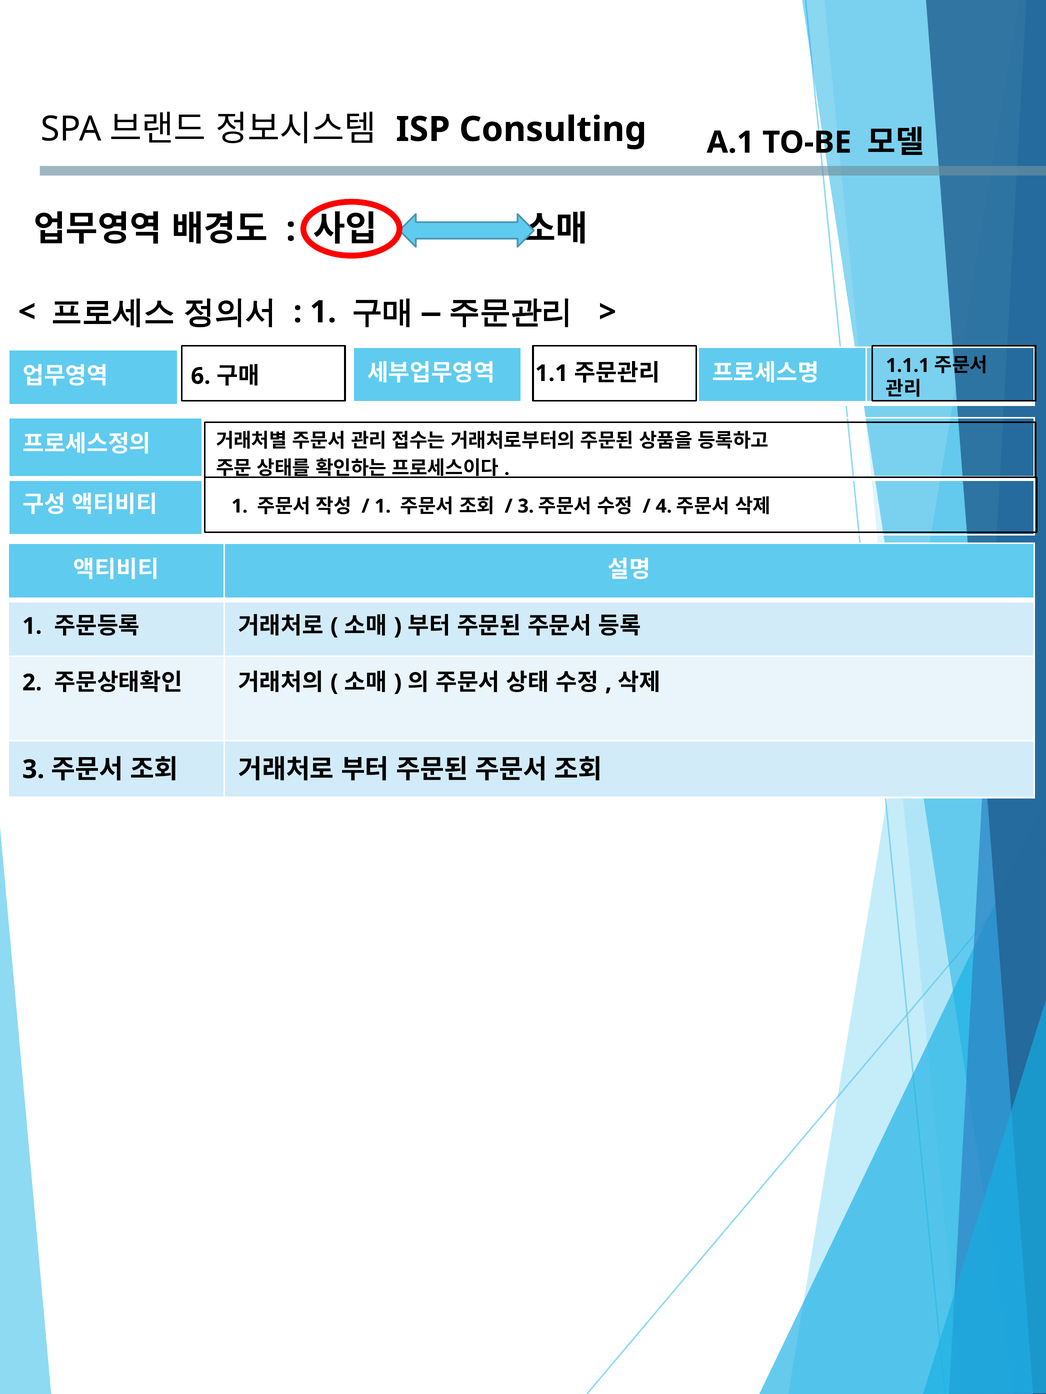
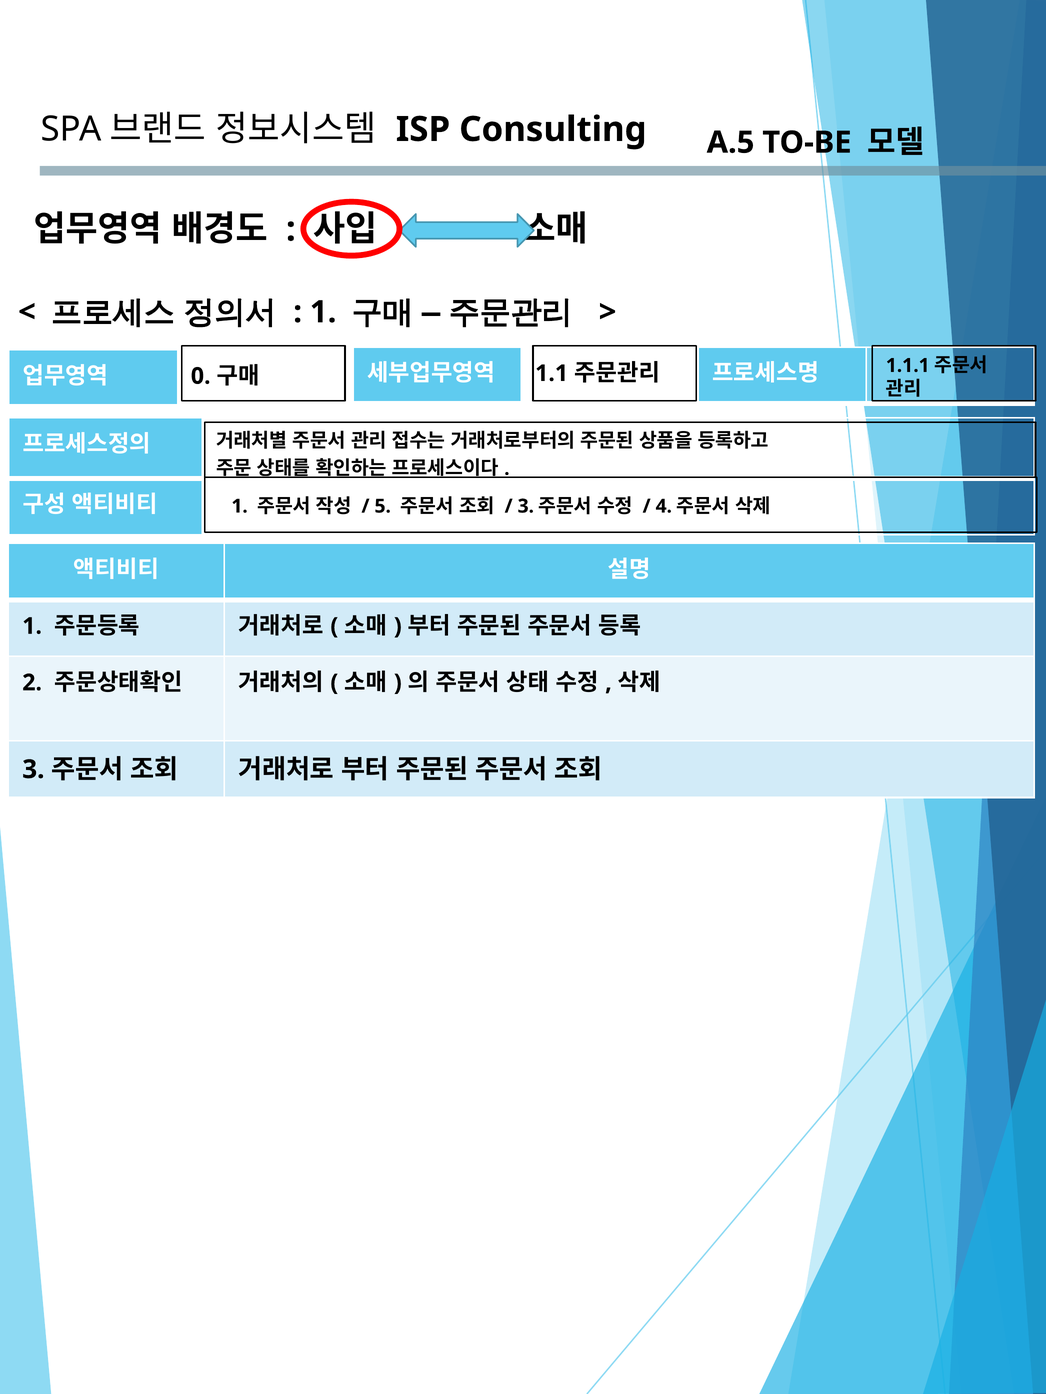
A.1: A.1 -> A.5 (731, 143)
6: 6 -> 0 (201, 376)
1: 1 -> 5 (383, 506)
